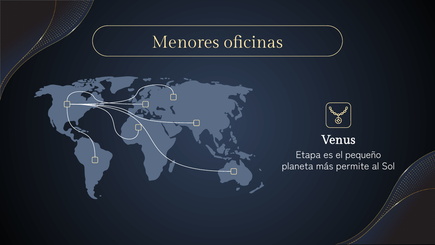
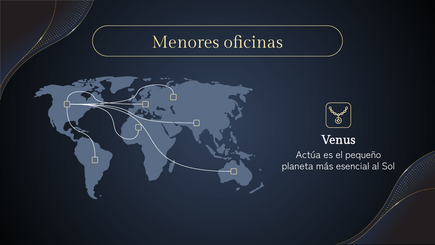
Etapa: Etapa -> Actúa (308, 155)
permite: permite -> esencial (353, 166)
